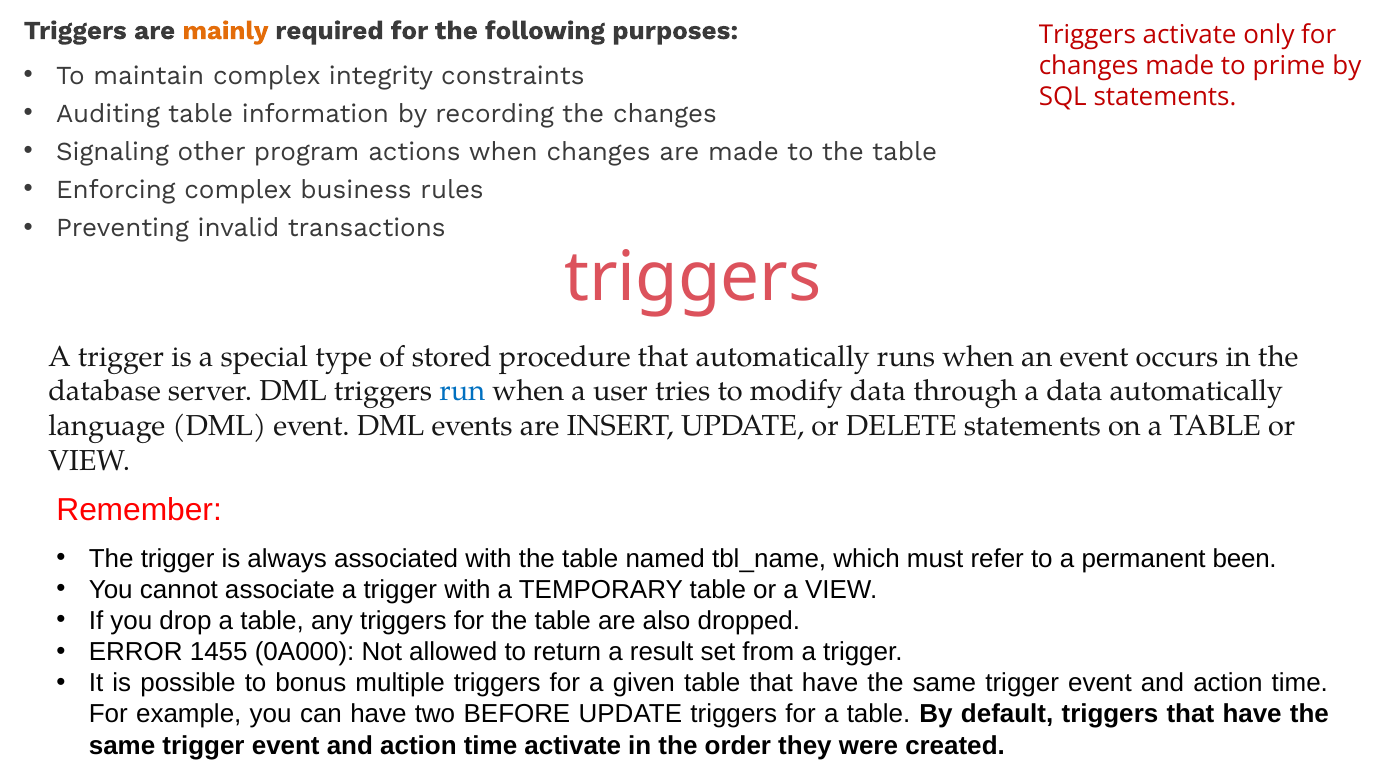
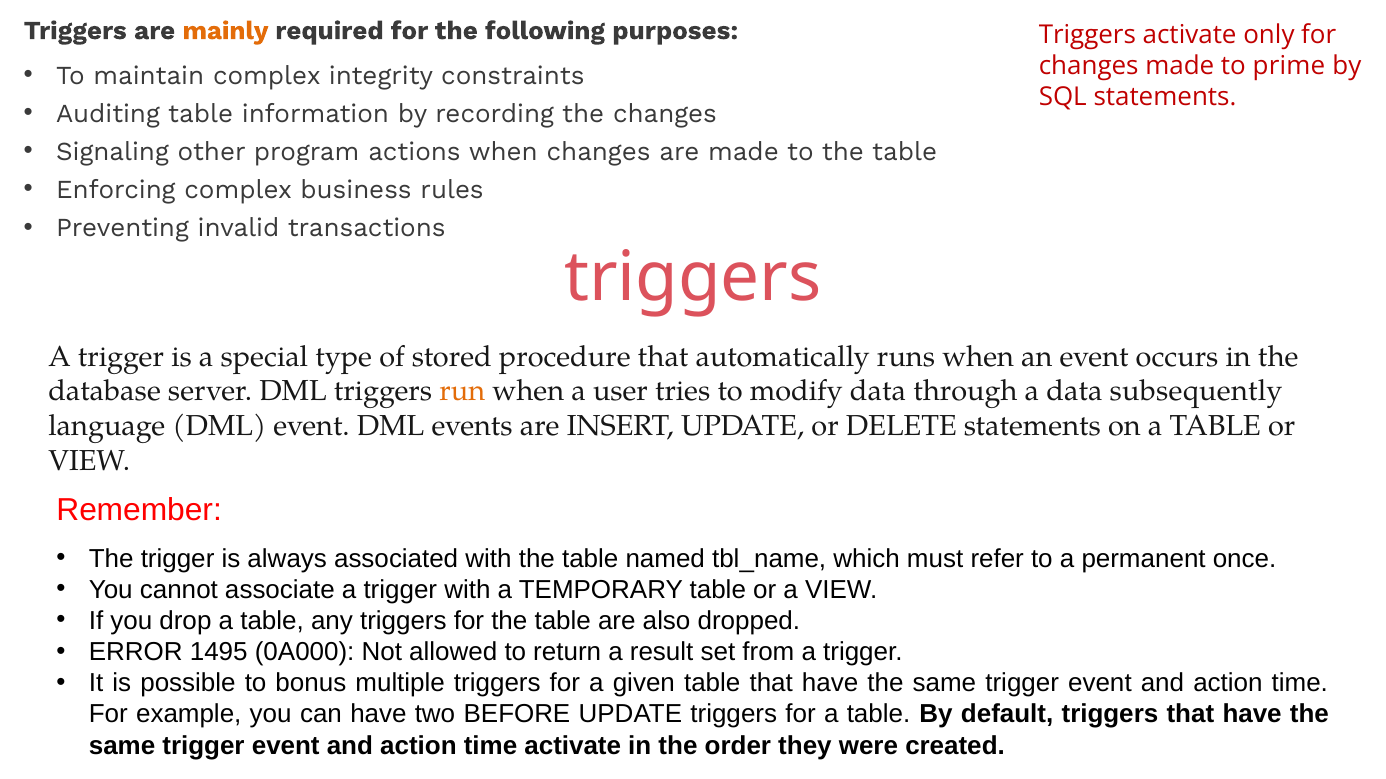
run colour: blue -> orange (462, 392)
data automatically: automatically -> subsequently (1196, 392)
been: been -> once (1245, 559)
1455: 1455 -> 1495 (219, 652)
